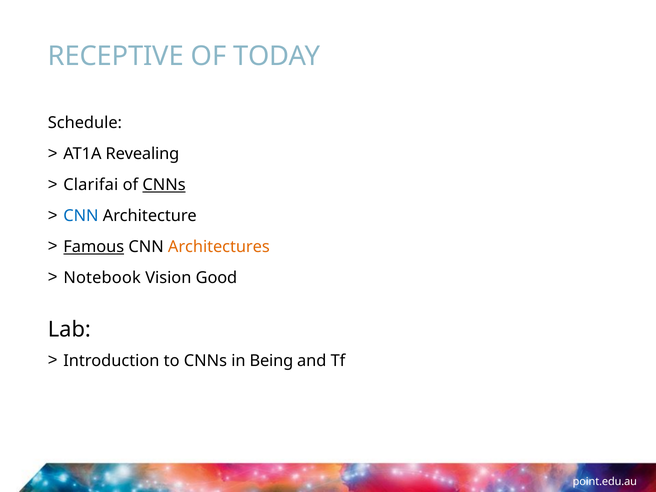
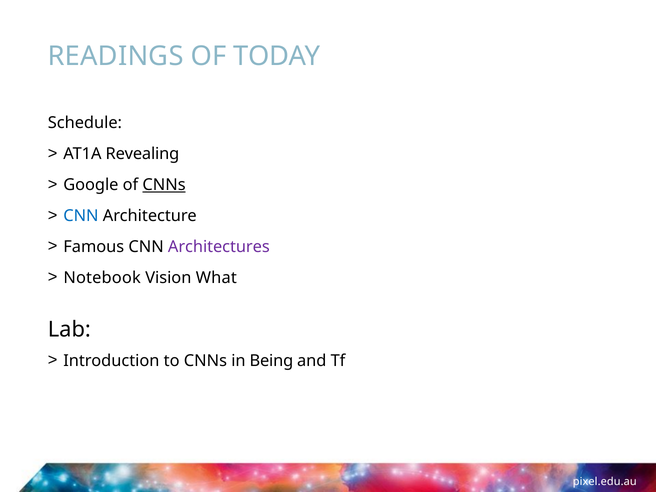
RECEPTIVE: RECEPTIVE -> READINGS (116, 56)
Clarifai: Clarifai -> Google (91, 185)
Famous underline: present -> none (94, 247)
Architectures colour: orange -> purple (219, 247)
Good: Good -> What (216, 278)
point.edu.au: point.edu.au -> pixel.edu.au (605, 482)
